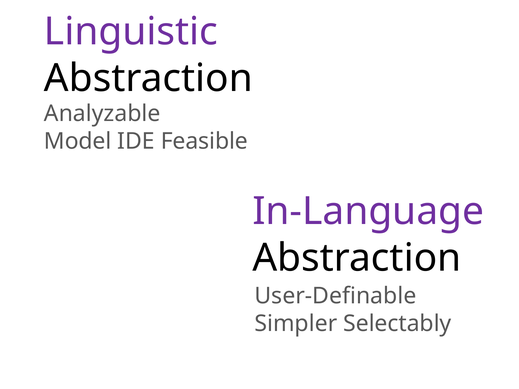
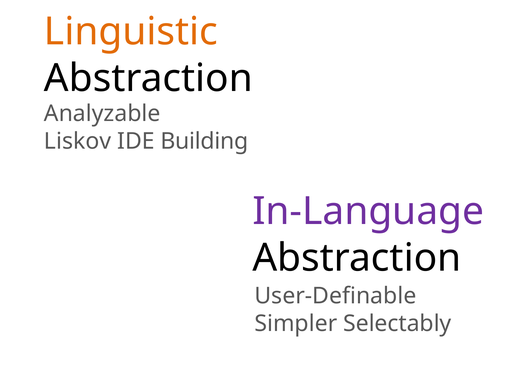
Linguistic colour: purple -> orange (131, 32)
Model: Model -> Liskov (78, 141)
Feasible: Feasible -> Building (204, 141)
